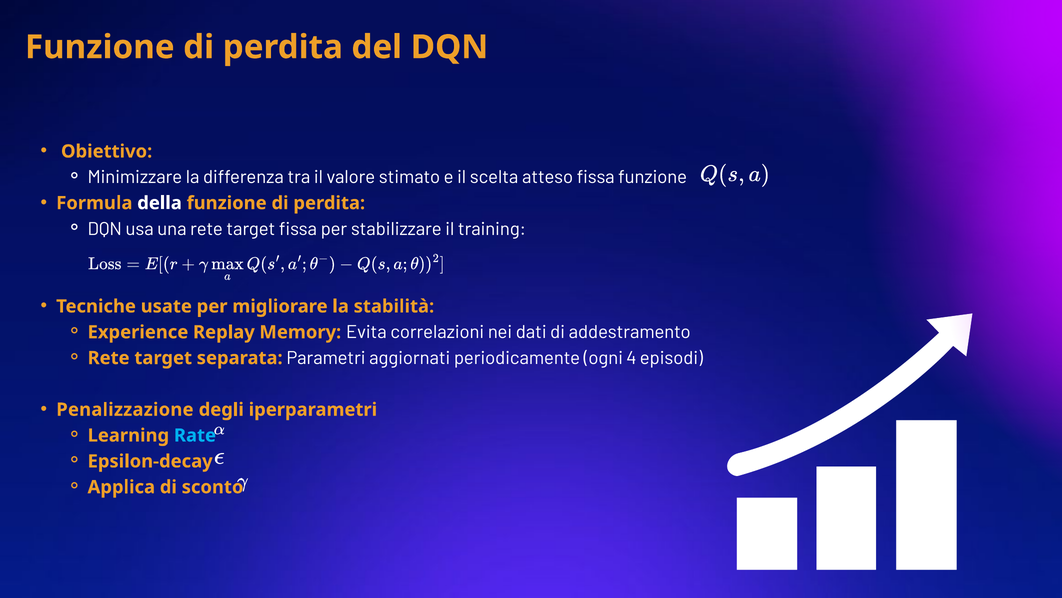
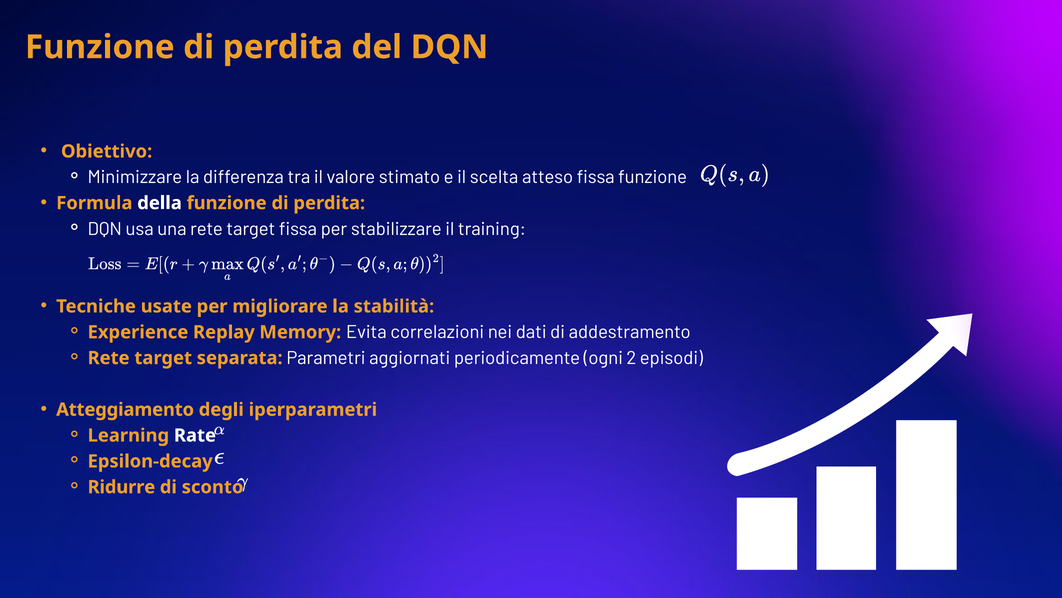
4: 4 -> 2 (631, 358)
Penalizzazione: Penalizzazione -> Atteggiamento (125, 409)
Rate colour: light blue -> white (195, 435)
Applica: Applica -> Ridurre (121, 487)
